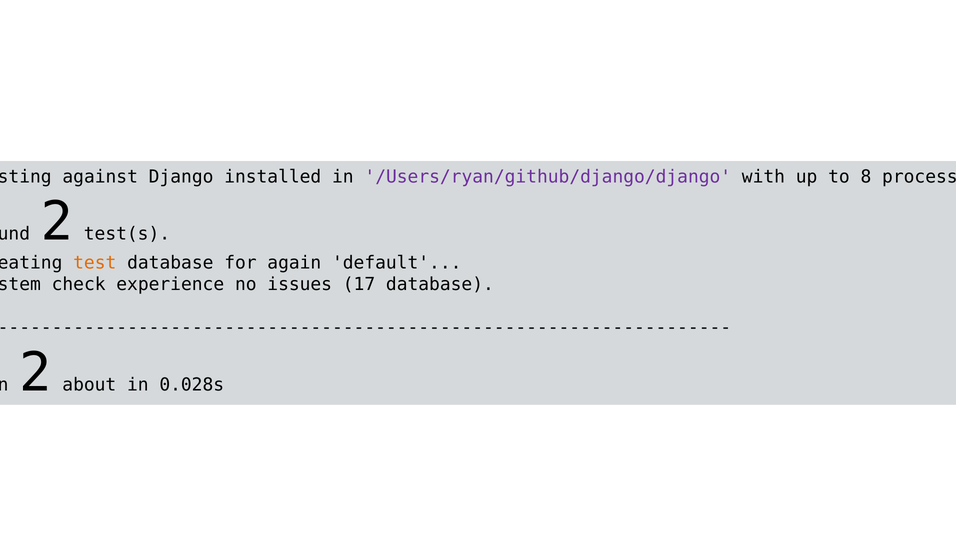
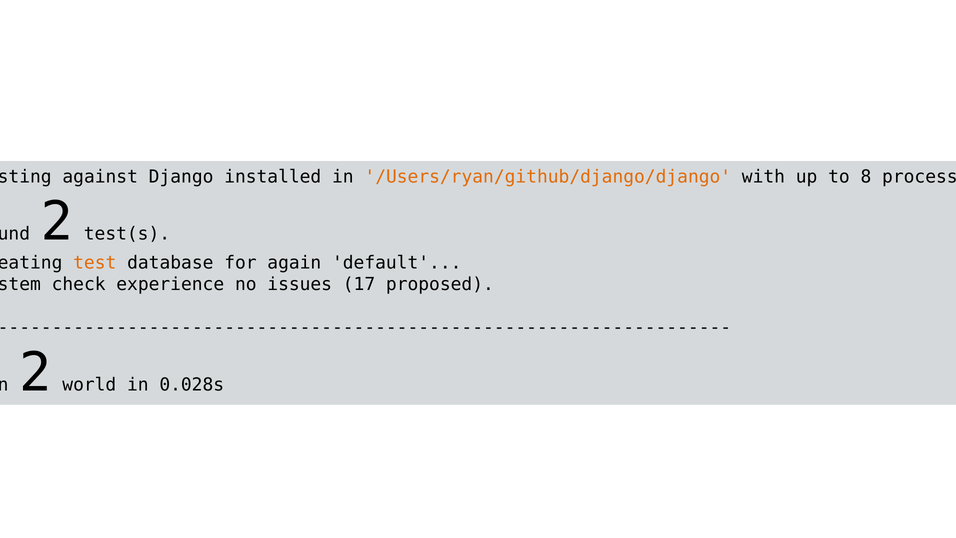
/Users/ryan/github/django/django colour: purple -> orange (548, 177)
17 database: database -> proposed (440, 284)
about: about -> world (89, 385)
